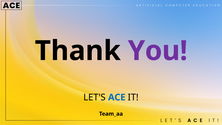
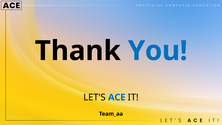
You colour: purple -> blue (158, 51)
